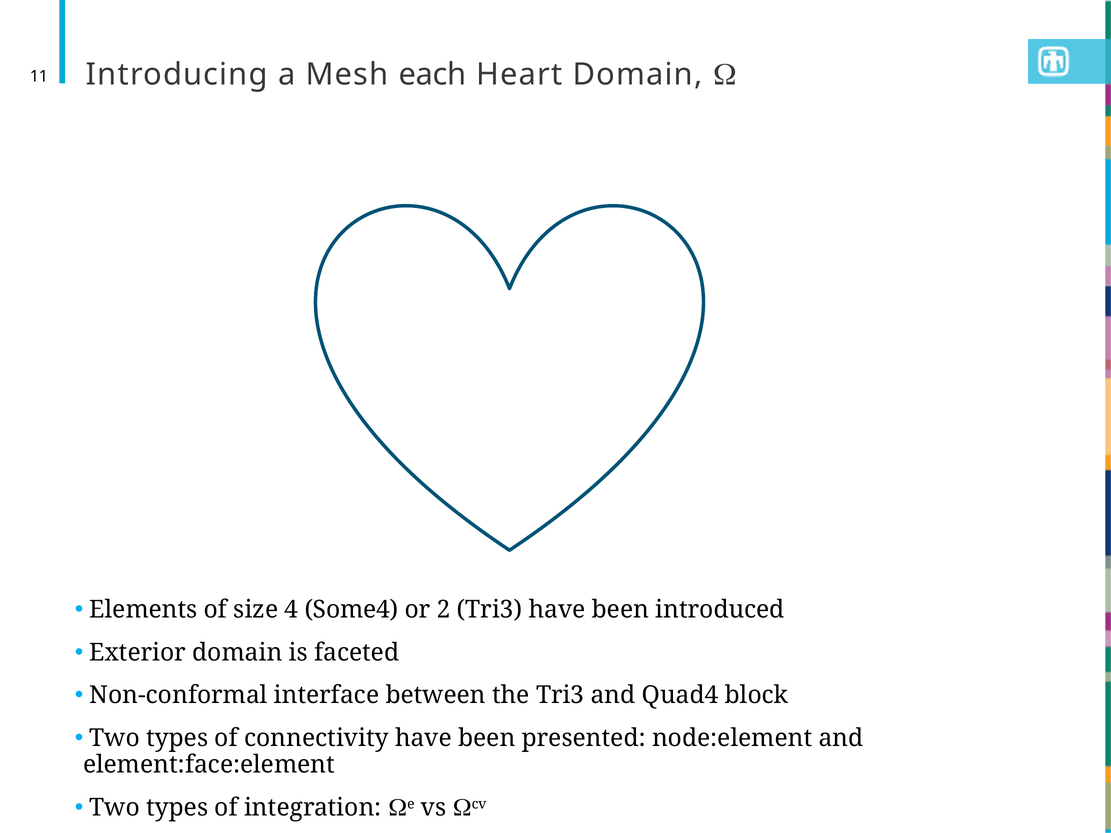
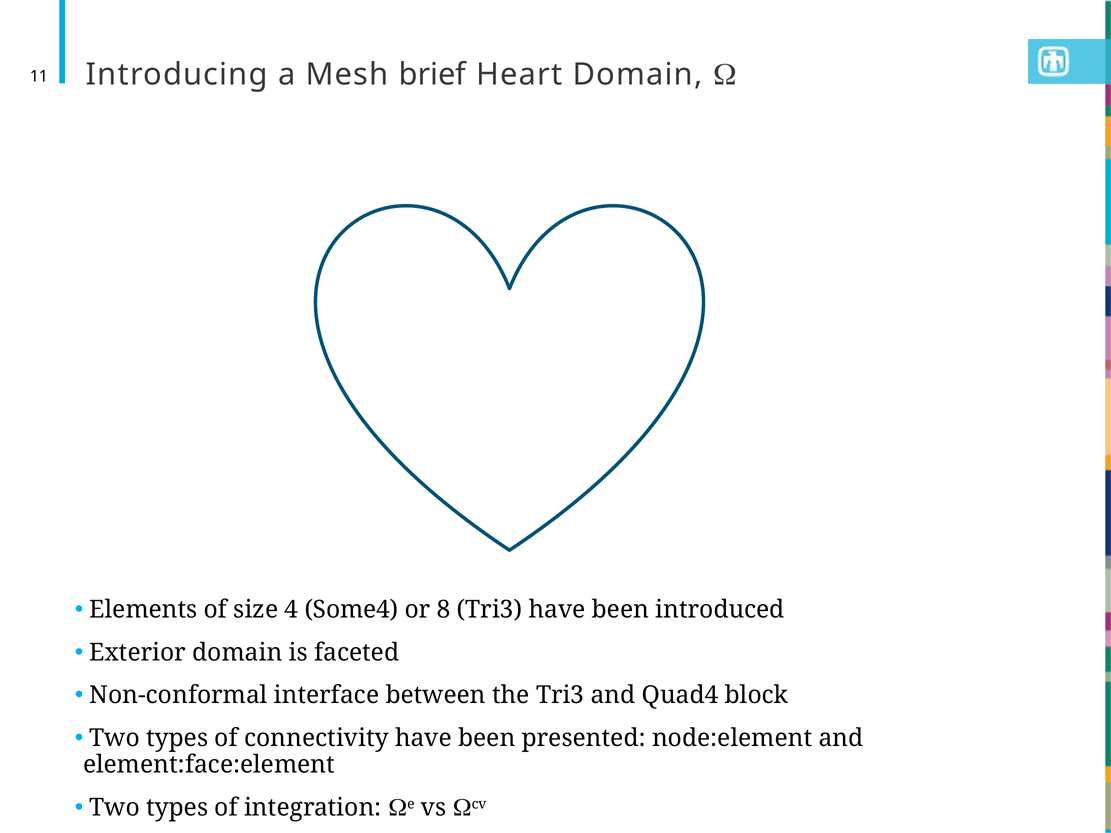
each: each -> brief (432, 74)
2: 2 -> 8 (444, 610)
